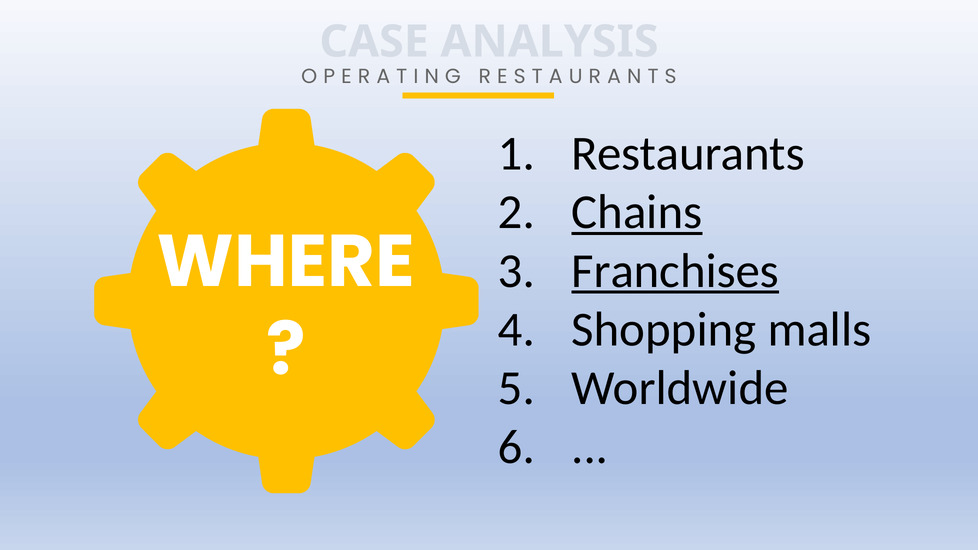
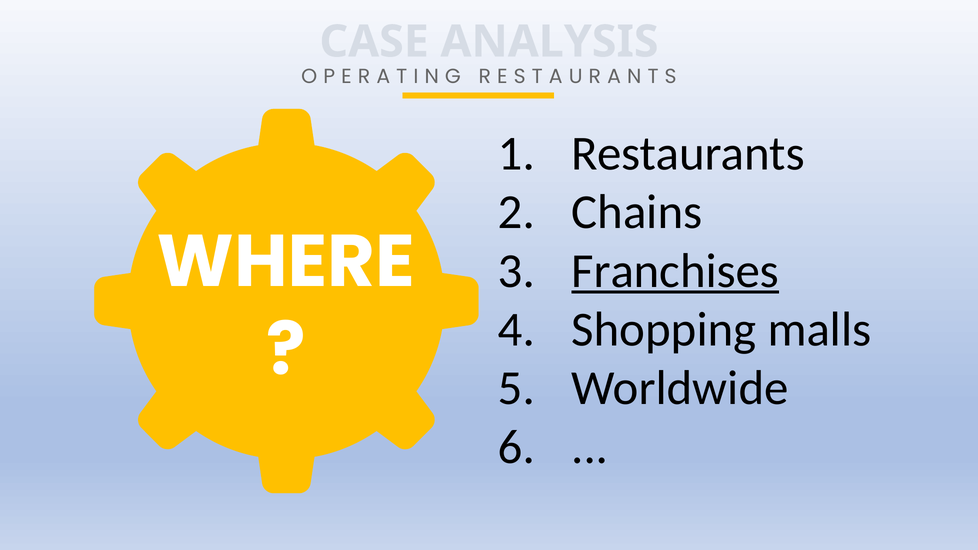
Chains underline: present -> none (637, 212)
